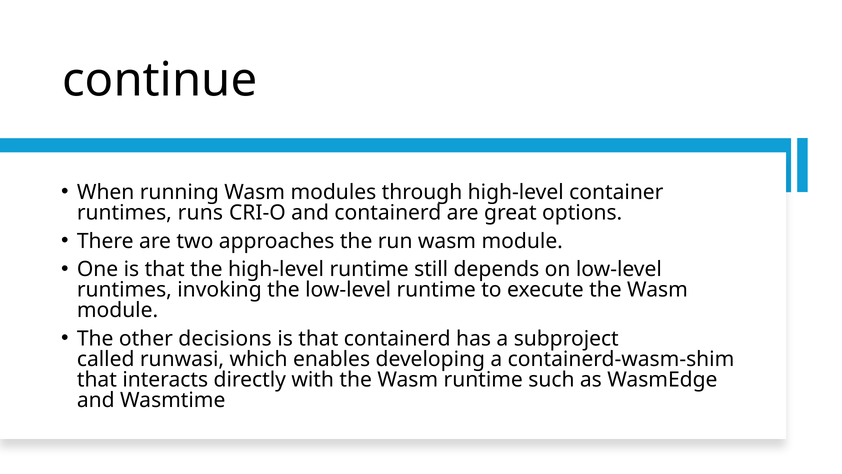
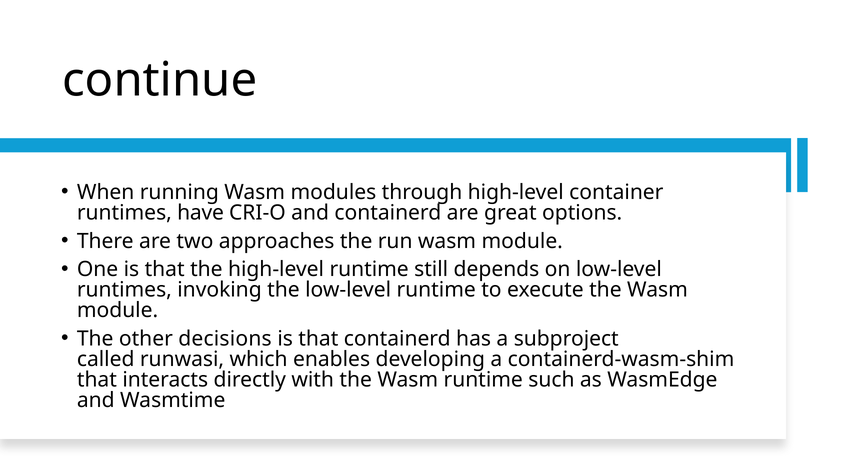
runs: runs -> have (201, 213)
